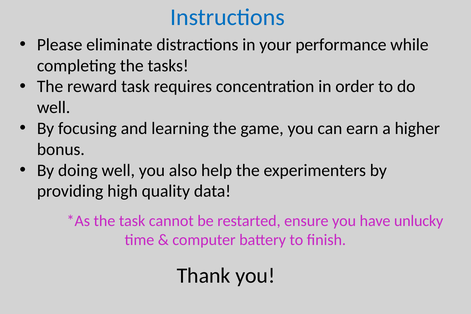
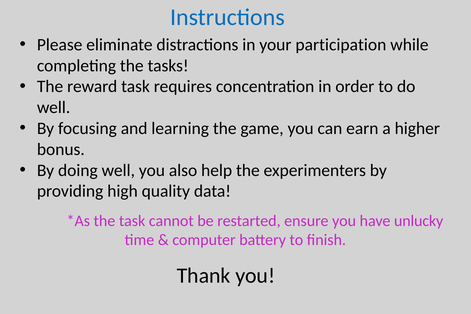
performance: performance -> participation (341, 45)
